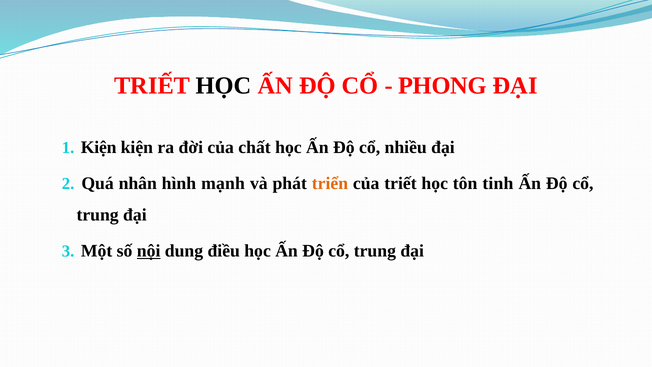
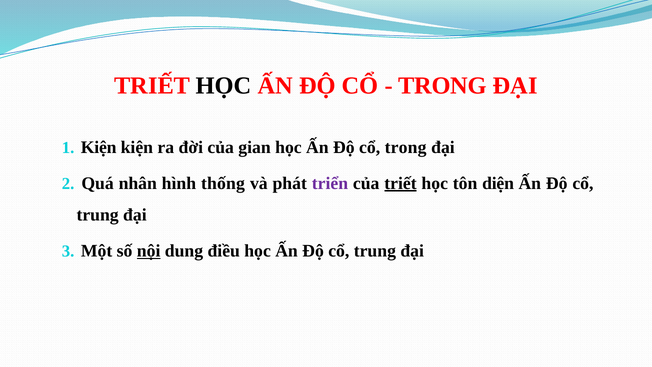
PHONG: PHONG -> TRONG (443, 86)
chất: chất -> gian (255, 147)
cổ nhiều: nhiều -> trong (406, 147)
mạnh: mạnh -> thống (223, 183)
triển colour: orange -> purple (330, 183)
triết underline: none -> present (400, 183)
tinh: tinh -> diện (498, 183)
